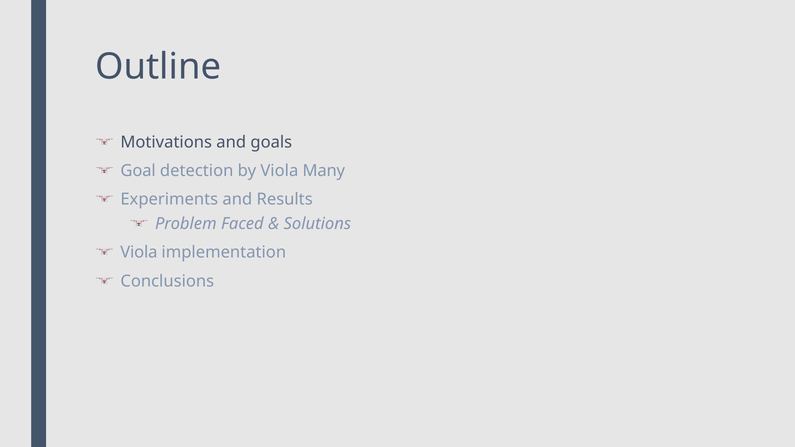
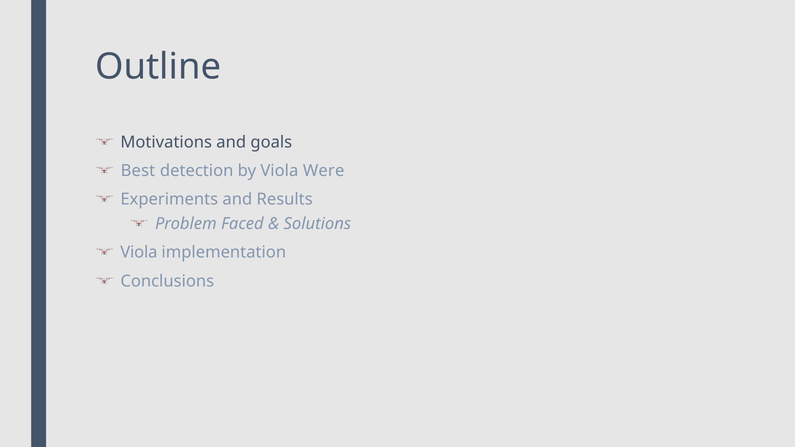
Goal: Goal -> Best (138, 171)
Many: Many -> Were (324, 171)
